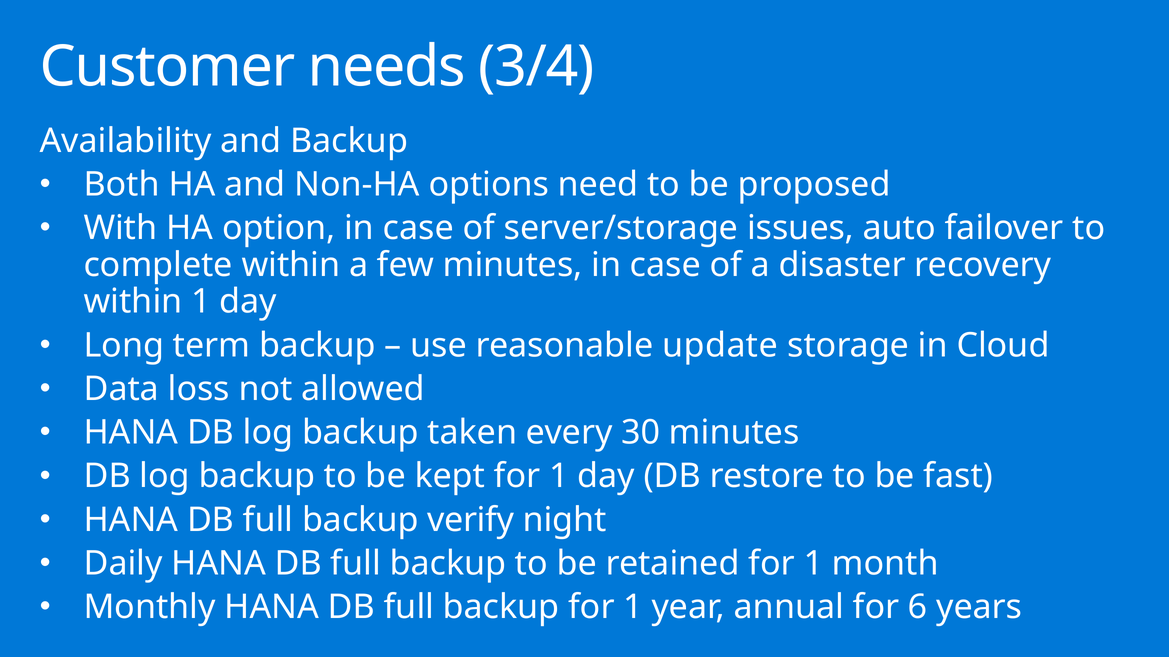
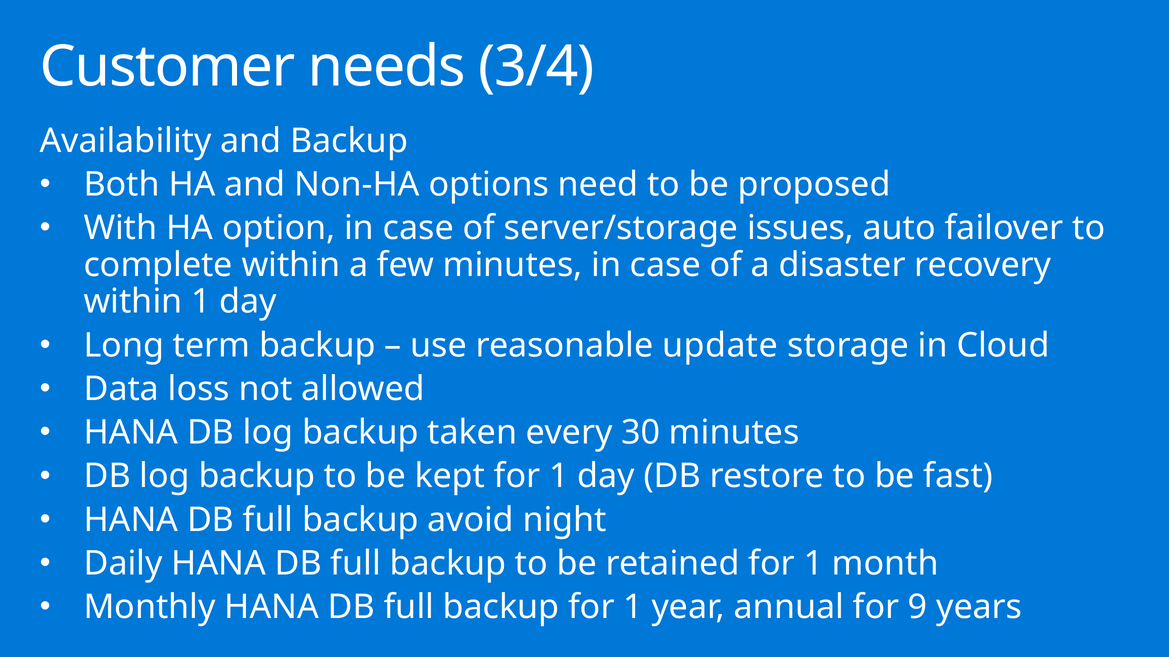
verify: verify -> avoid (471, 520)
6: 6 -> 9 (918, 608)
